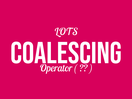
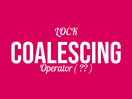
LOTS: LOTS -> LOCK (66, 32)
